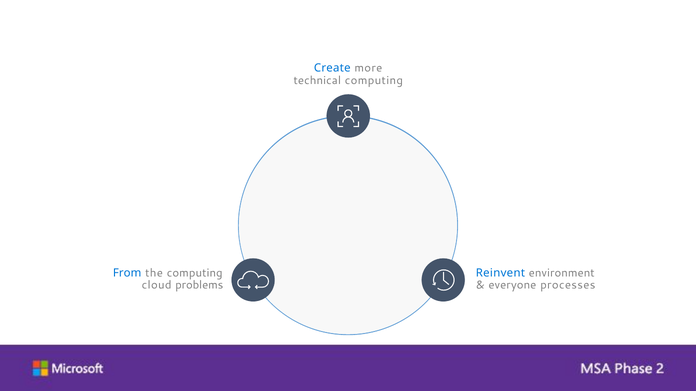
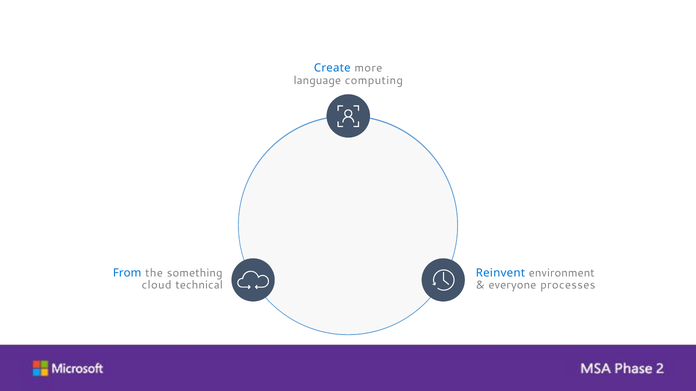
technical: technical -> language (317, 81)
the computing: computing -> something (195, 273)
problems: problems -> technical (199, 285)
